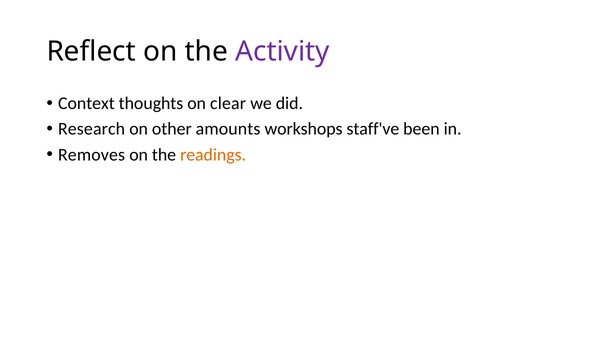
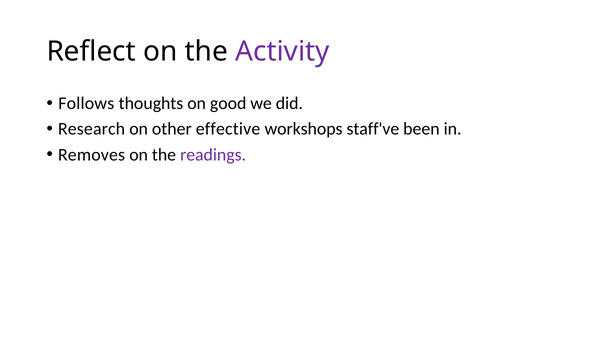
Context: Context -> Follows (86, 103)
clear: clear -> good (228, 103)
amounts: amounts -> effective (228, 129)
readings colour: orange -> purple (213, 155)
